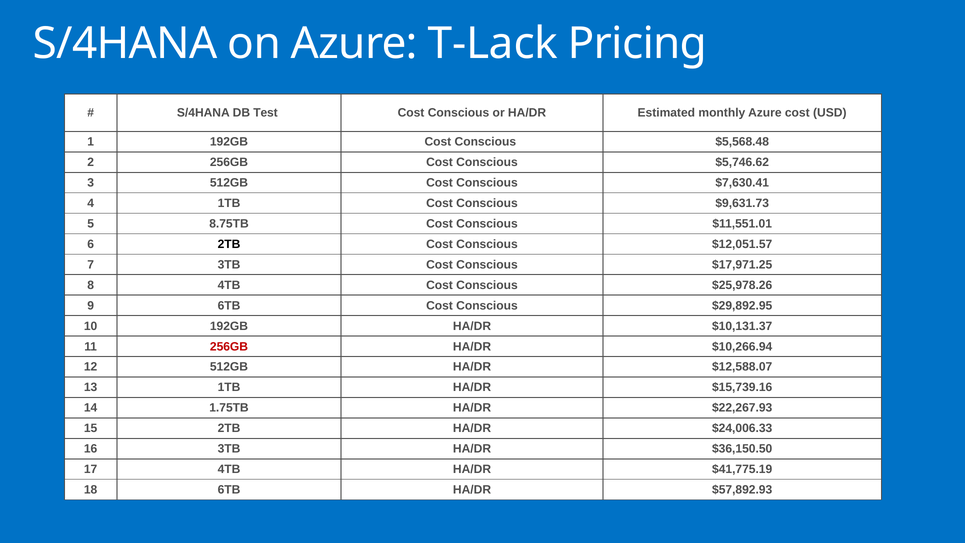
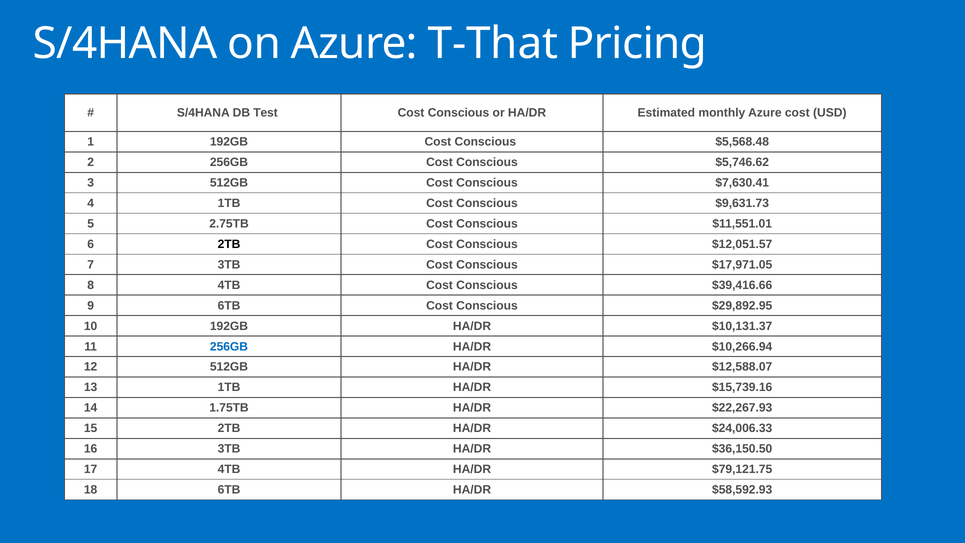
T-Lack: T-Lack -> T-That (493, 43)
8.75TB: 8.75TB -> 2.75TB (229, 224)
$17,971.25: $17,971.25 -> $17,971.05 (742, 265)
$25,978.26: $25,978.26 -> $39,416.66 (742, 285)
256GB colour: red -> blue (229, 346)
$41,775.19: $41,775.19 -> $79,121.75 (742, 469)
$57,892.93: $57,892.93 -> $58,592.93 (742, 490)
